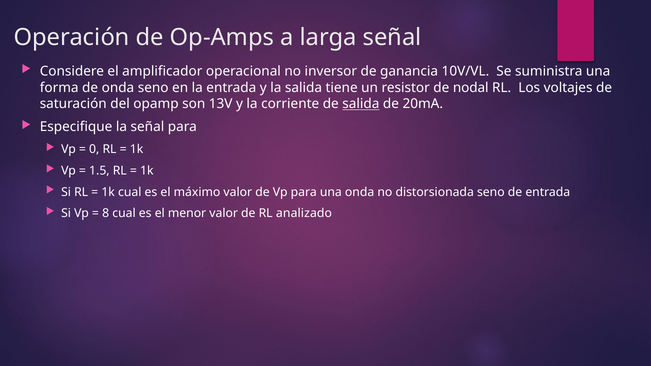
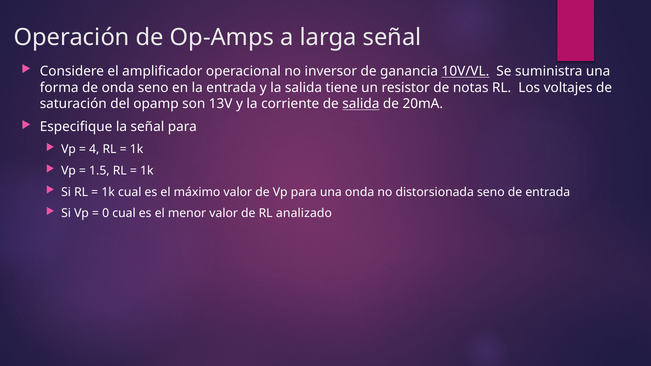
10V/VL underline: none -> present (465, 71)
nodal: nodal -> notas (471, 88)
0: 0 -> 4 (94, 149)
8: 8 -> 0 (106, 214)
